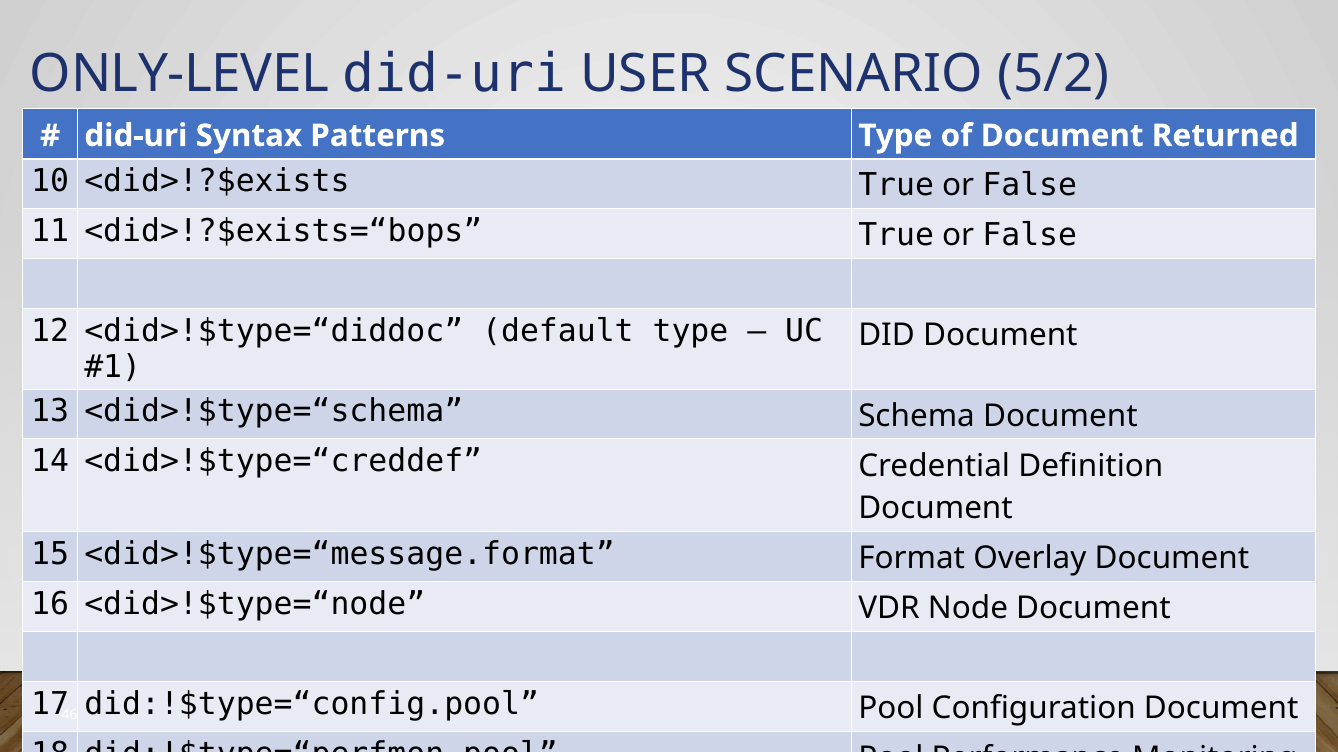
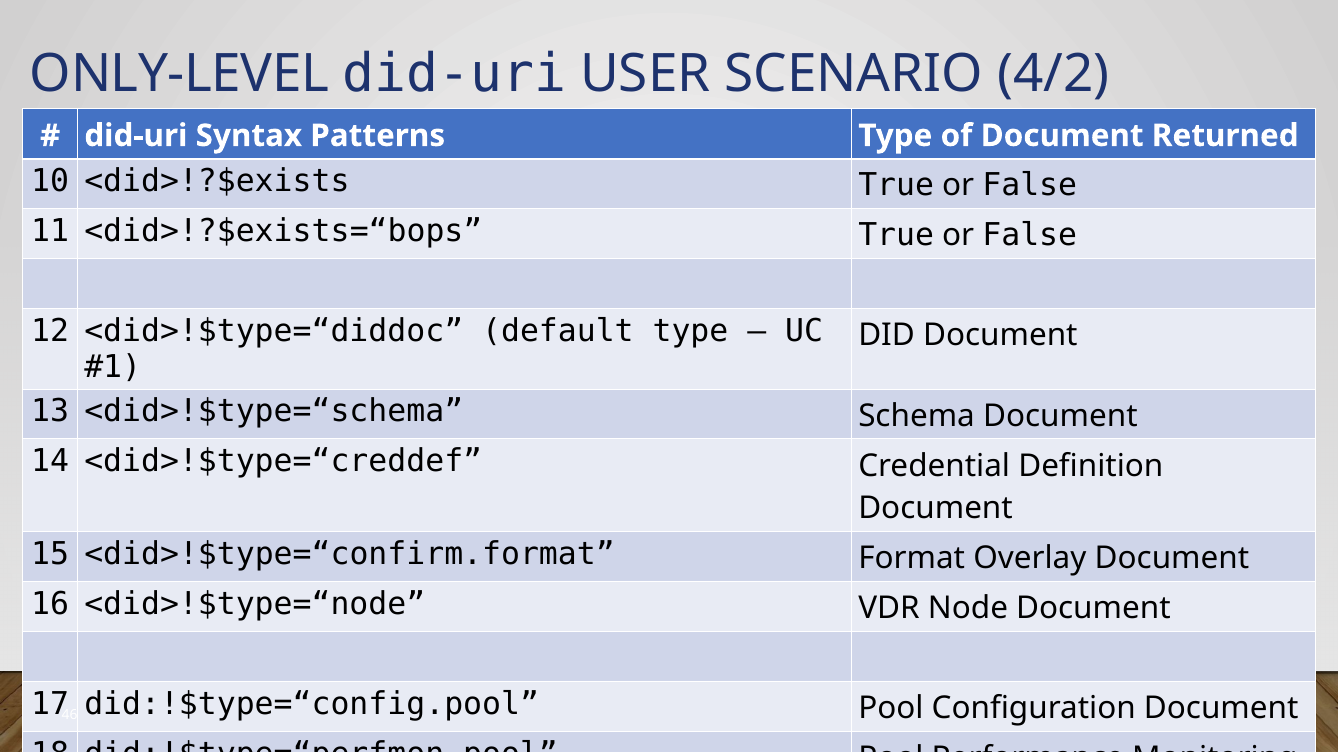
5/2: 5/2 -> 4/2 (1053, 74)
<did>!$type=“message.format: <did>!$type=“message.format -> <did>!$type=“confirm.format (350, 555)
